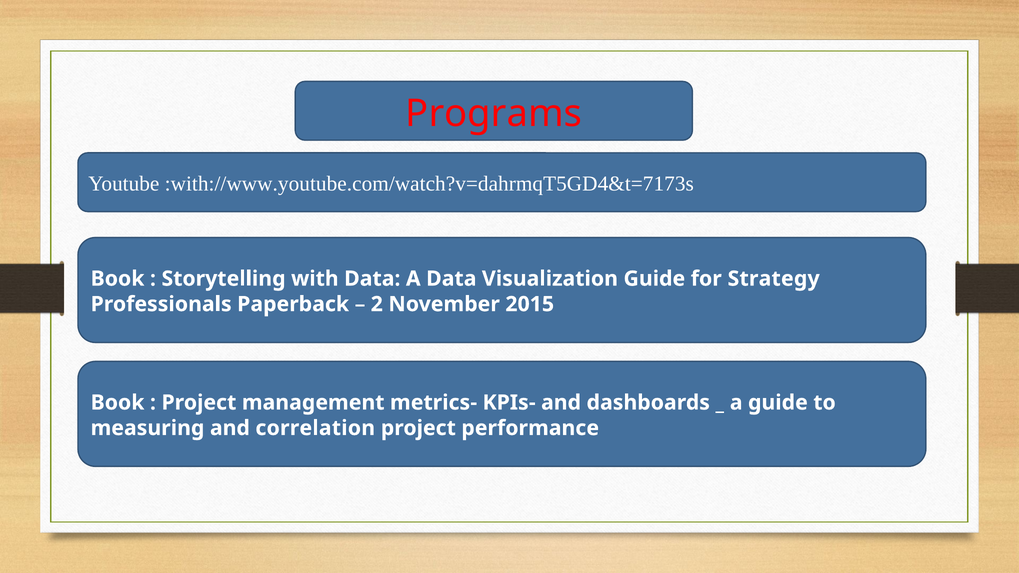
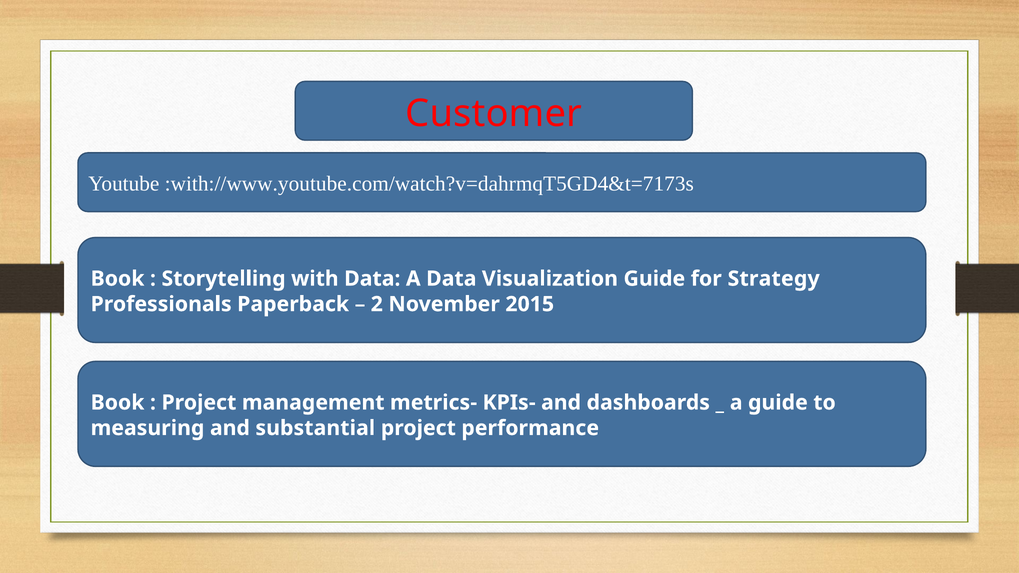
Programs: Programs -> Customer (494, 113)
correlation: correlation -> substantial (315, 428)
